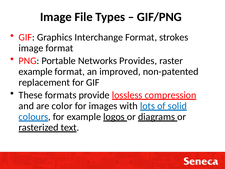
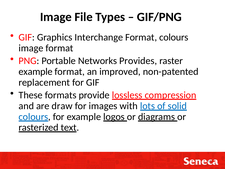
Format strokes: strokes -> colours (174, 37)
color: color -> draw (62, 106)
